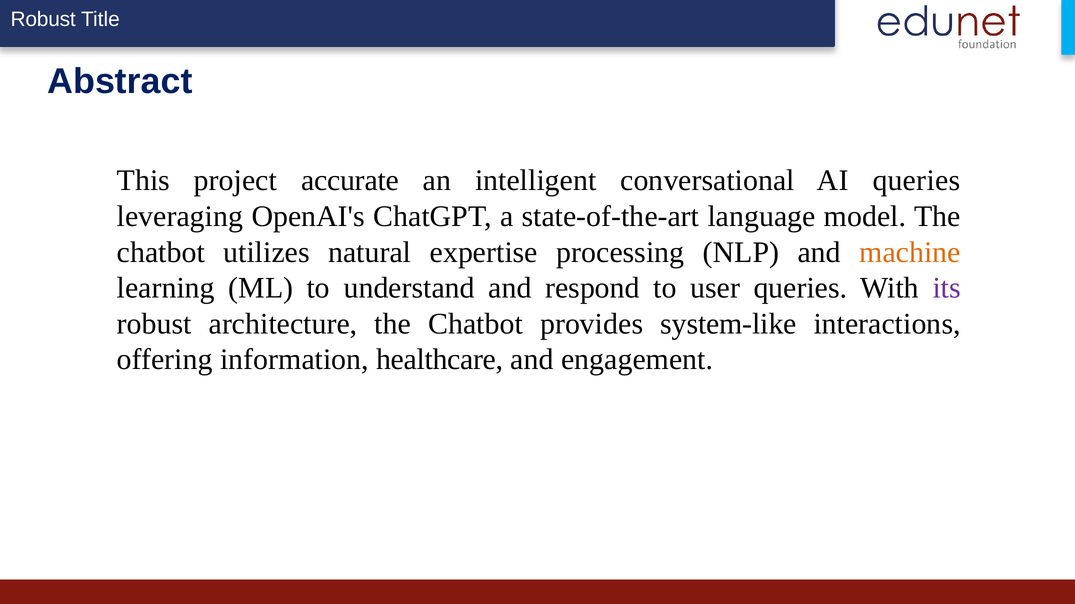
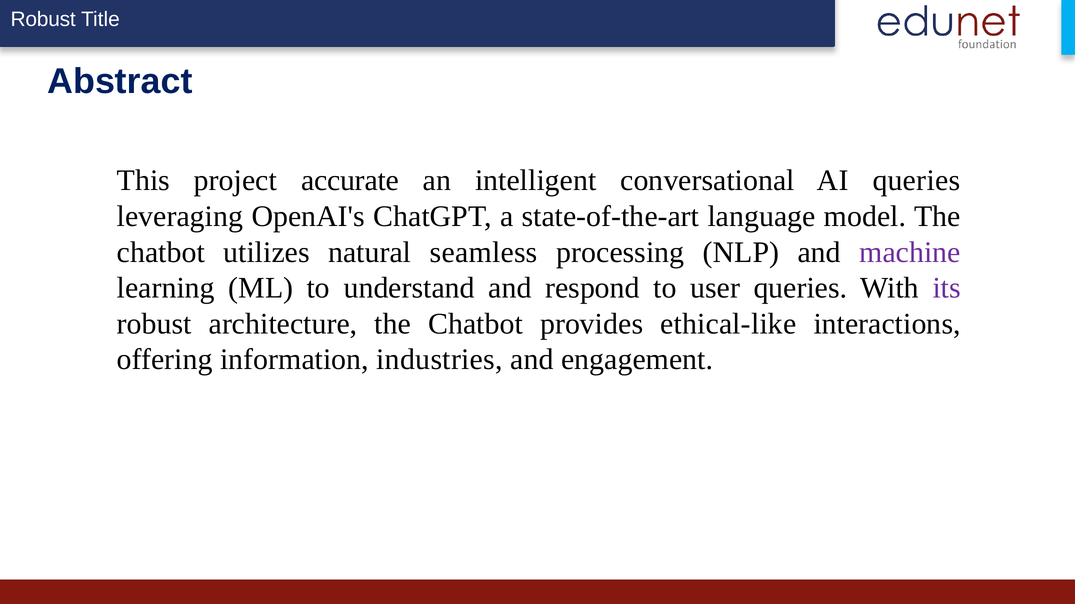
expertise: expertise -> seamless (484, 252)
machine colour: orange -> purple (910, 252)
system-like: system-like -> ethical-like (728, 324)
healthcare: healthcare -> industries (439, 360)
